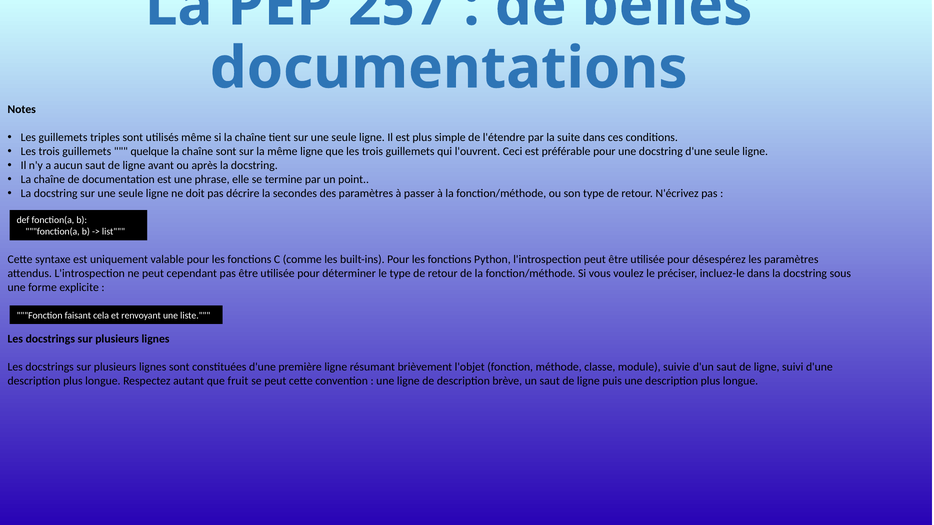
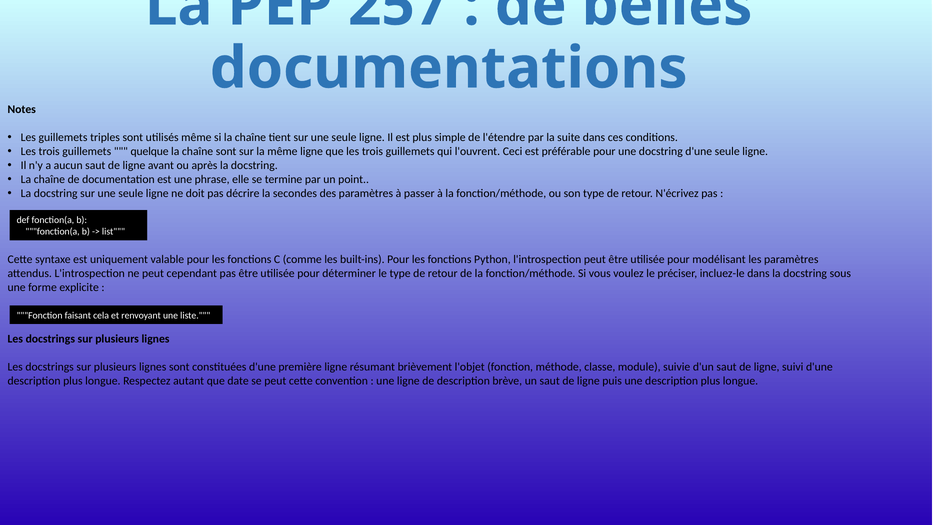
désespérez: désespérez -> modélisant (719, 260)
fruit: fruit -> date (238, 381)
